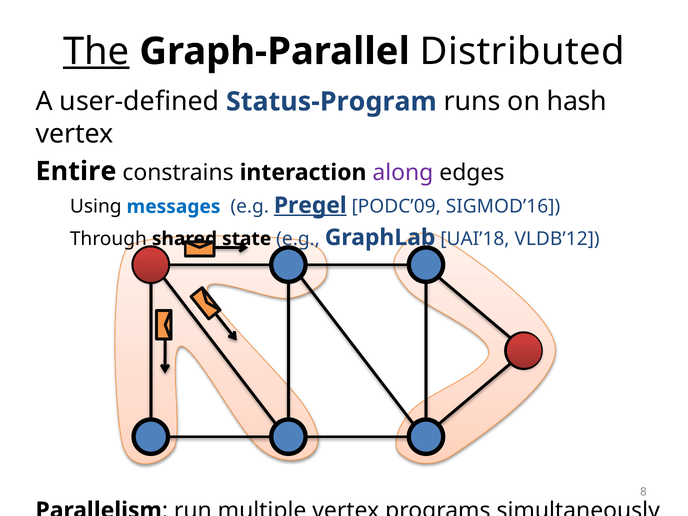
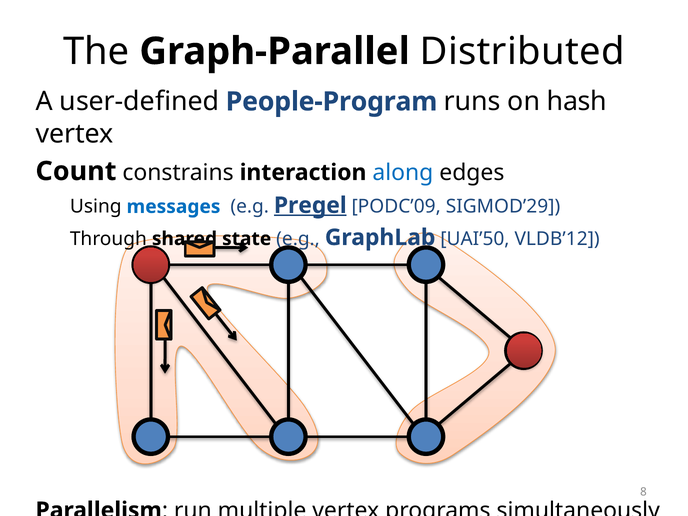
The underline: present -> none (96, 51)
Status-Program: Status-Program -> People-Program (332, 102)
Entire: Entire -> Count (76, 171)
along colour: purple -> blue (403, 173)
SIGMOD’16: SIGMOD’16 -> SIGMOD’29 (503, 207)
UAI’18: UAI’18 -> UAI’50 (475, 239)
